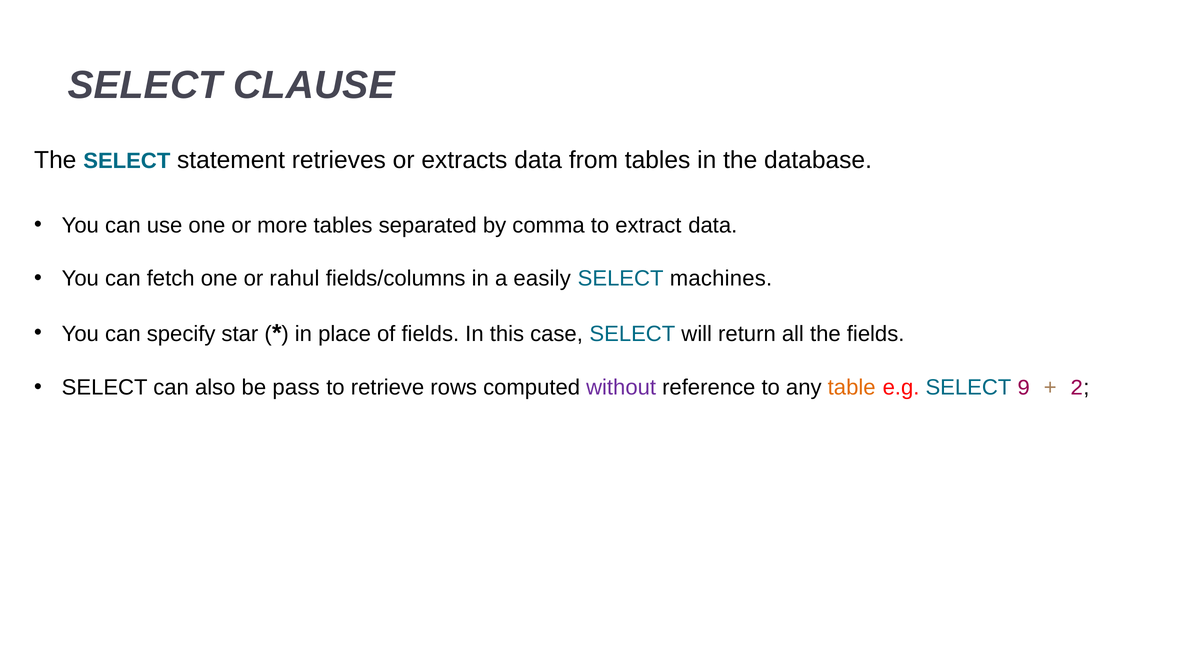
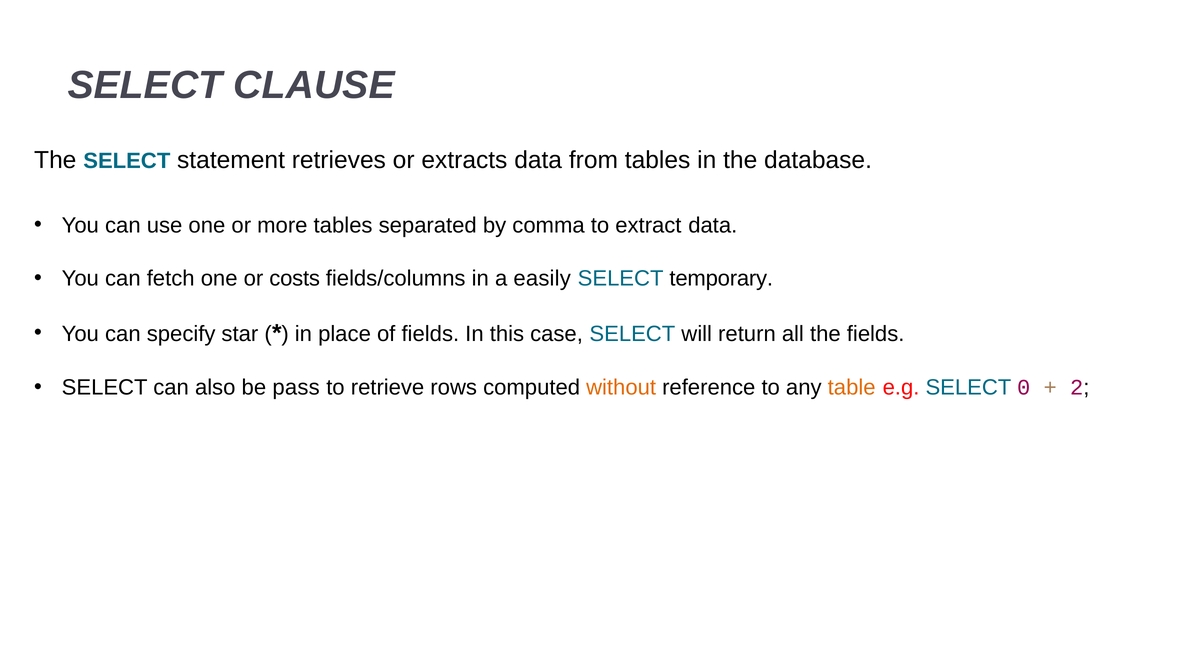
rahul: rahul -> costs (295, 278)
machines: machines -> temporary (721, 278)
without colour: purple -> orange (621, 387)
9: 9 -> 0 (1024, 387)
